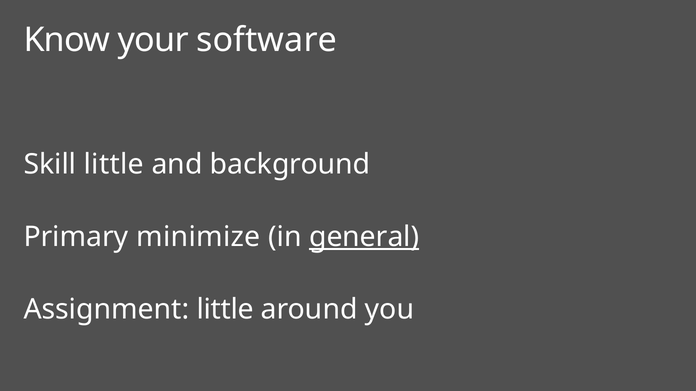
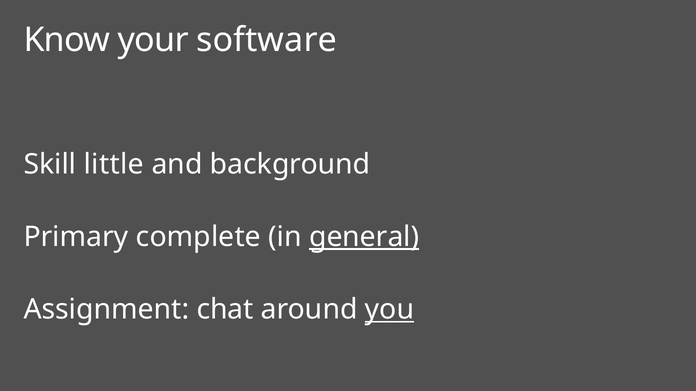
minimize: minimize -> complete (198, 237)
Assignment little: little -> chat (225, 310)
you underline: none -> present (390, 310)
